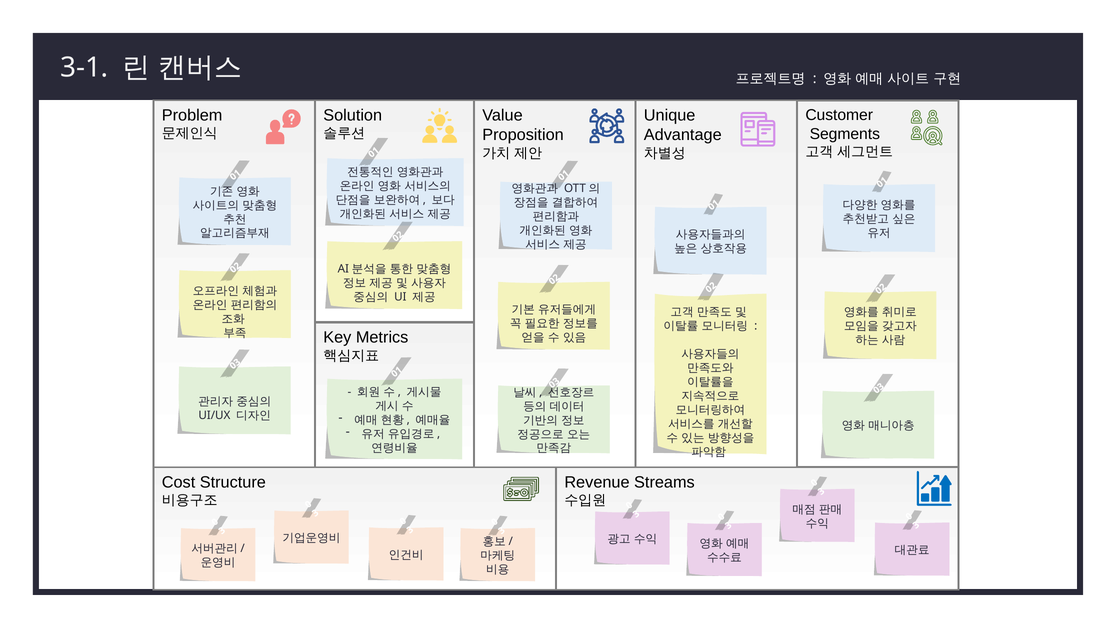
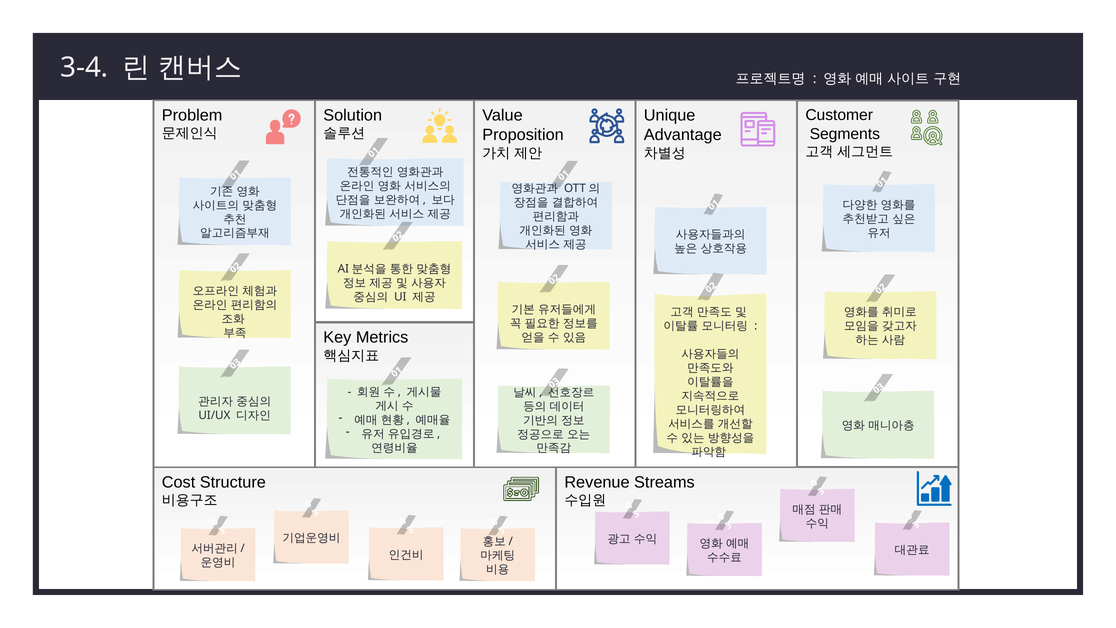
3-1: 3-1 -> 3-4 (84, 67)
